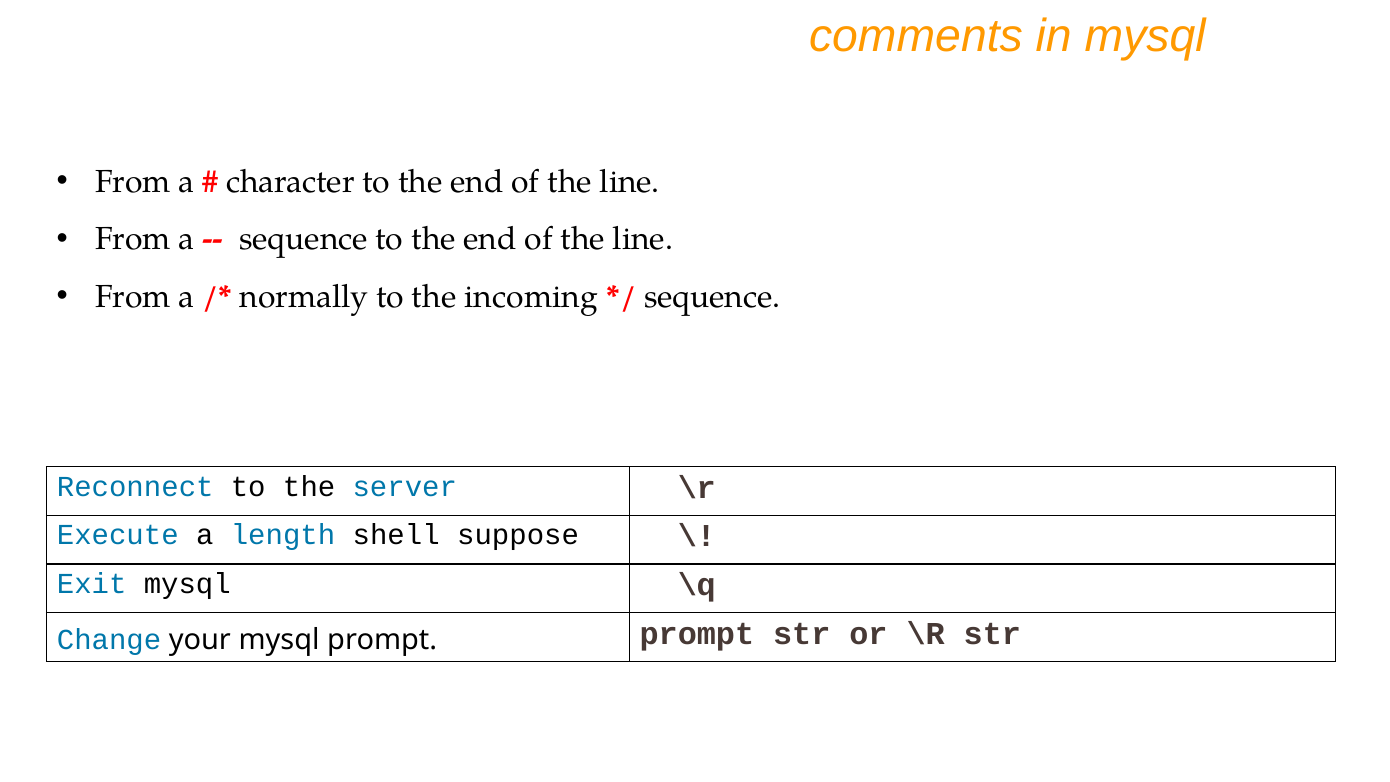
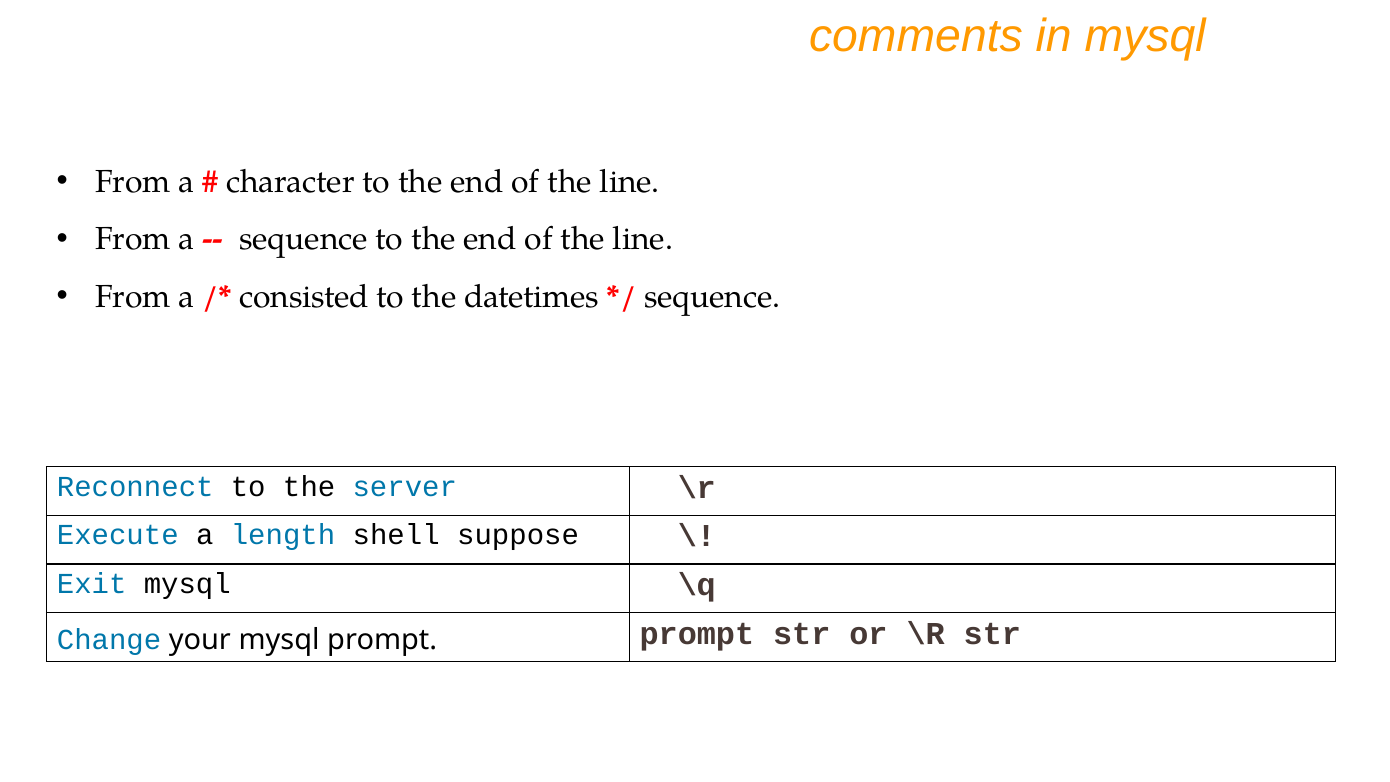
normally: normally -> consisted (304, 297)
incoming: incoming -> datetimes (532, 297)
